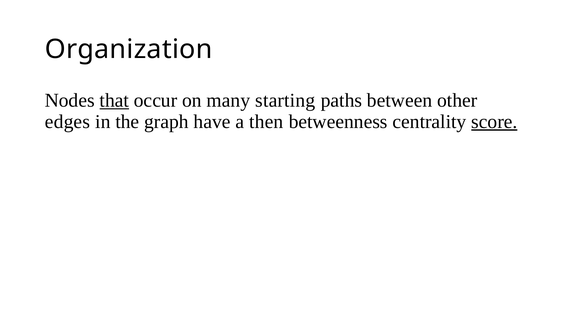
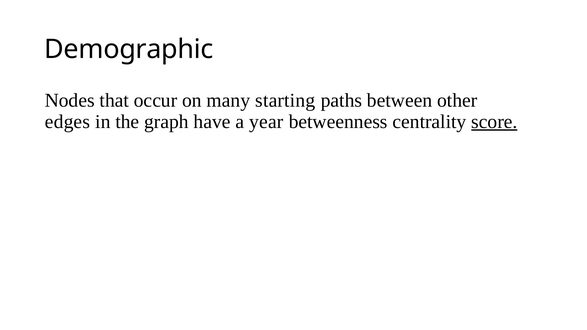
Organization: Organization -> Demographic (129, 49)
that underline: present -> none (114, 101)
then: then -> year (266, 122)
